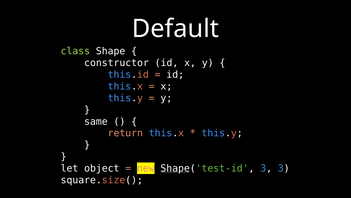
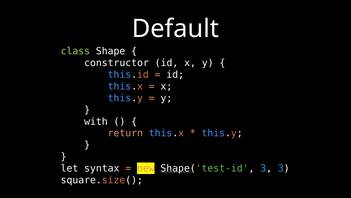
same: same -> with (96, 121)
object: object -> syntax (102, 168)
